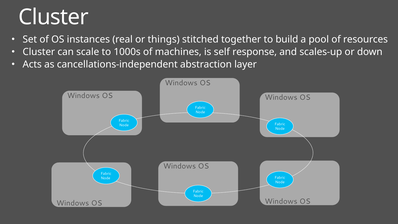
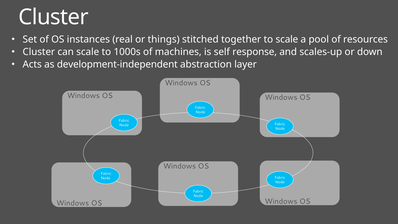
to build: build -> scale (287, 39)
cancellations-independent: cancellations-independent -> development-independent (117, 64)
